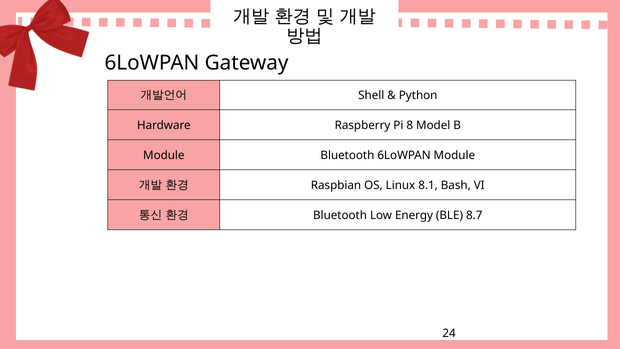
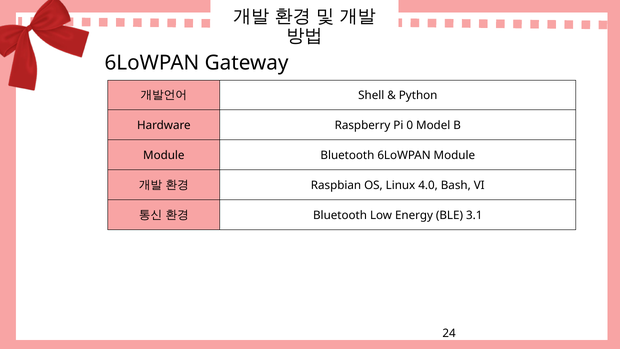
8: 8 -> 0 (410, 125)
8.1: 8.1 -> 4.0 (428, 185)
8.7: 8.7 -> 3.1 (474, 215)
